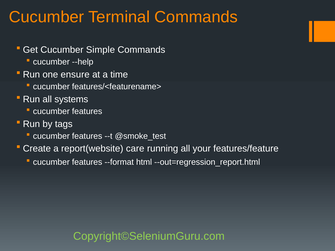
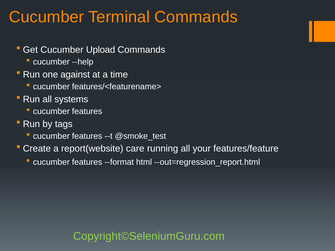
Simple: Simple -> Upload (101, 50)
ensure: ensure -> against (75, 75)
